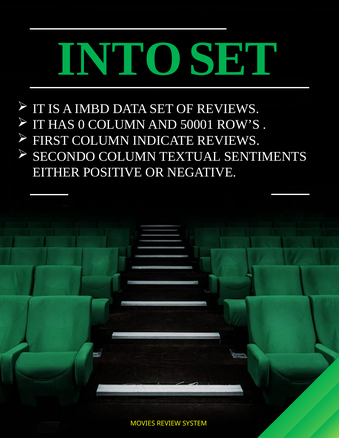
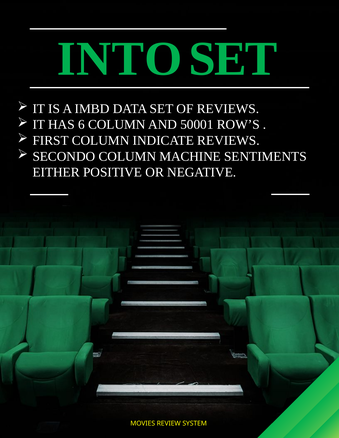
0: 0 -> 6 (81, 125)
TEXTUAL: TEXTUAL -> MACHINE (190, 157)
